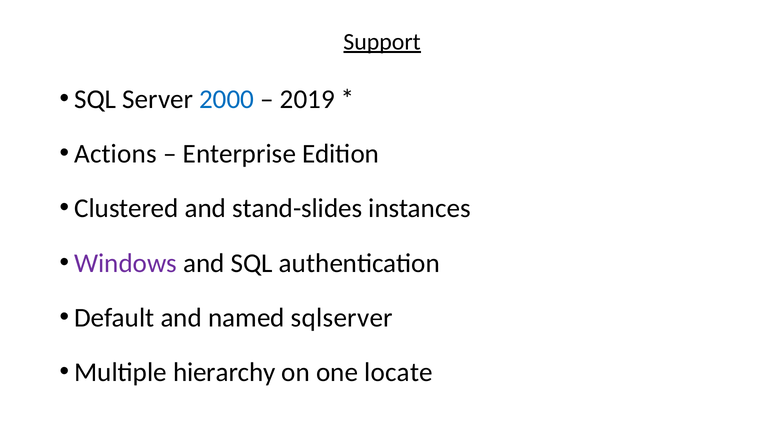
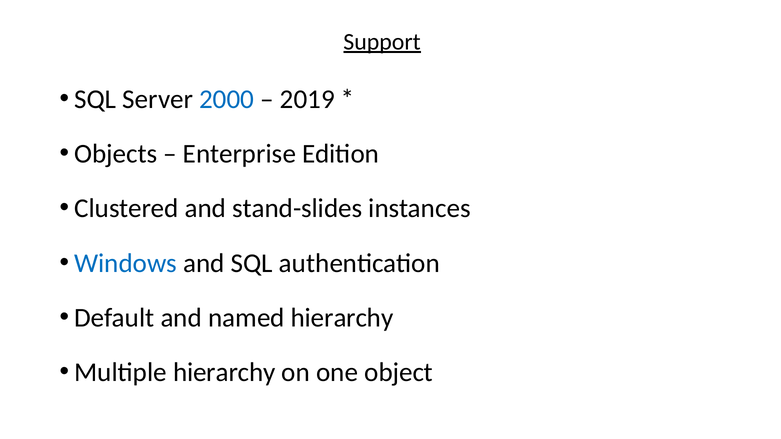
Actions: Actions -> Objects (116, 154)
Windows colour: purple -> blue (126, 263)
named sqlserver: sqlserver -> hierarchy (342, 318)
locate: locate -> object (399, 373)
